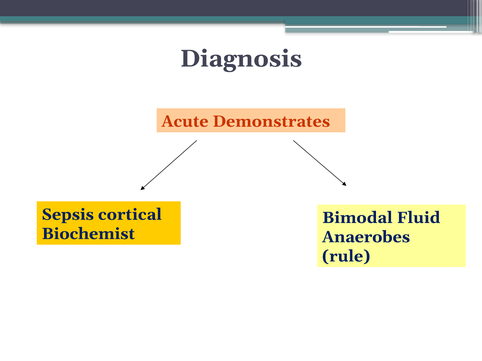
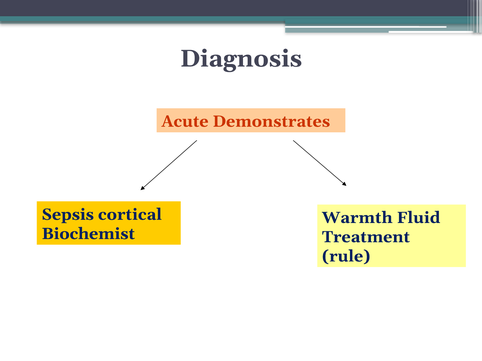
Bimodal: Bimodal -> Warmth (357, 218)
Anaerobes: Anaerobes -> Treatment (366, 237)
